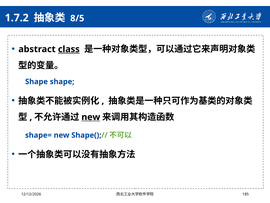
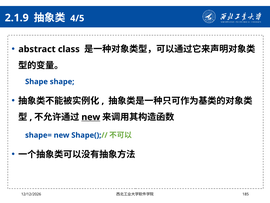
1.7.2: 1.7.2 -> 2.1.9 (17, 18)
8/5: 8/5 -> 4/5 (77, 18)
class underline: present -> none (69, 49)
